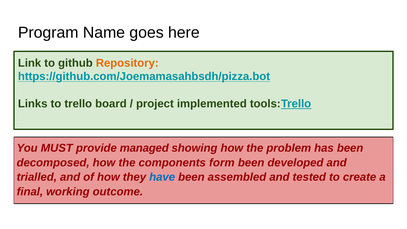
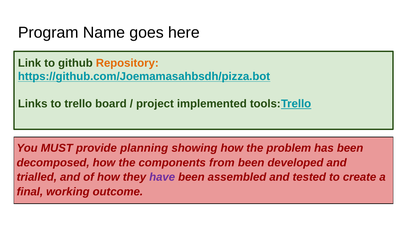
managed: managed -> planning (144, 148)
form: form -> from (222, 163)
have colour: blue -> purple (162, 177)
